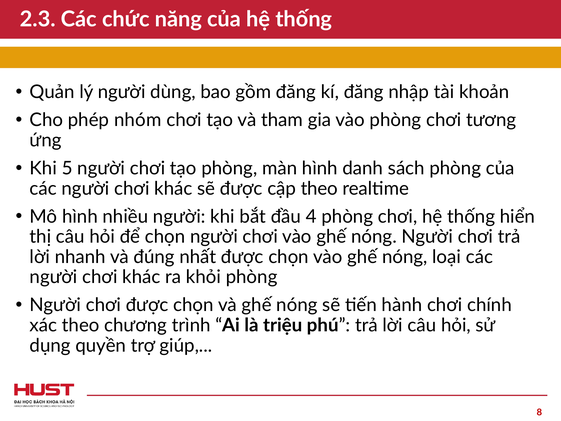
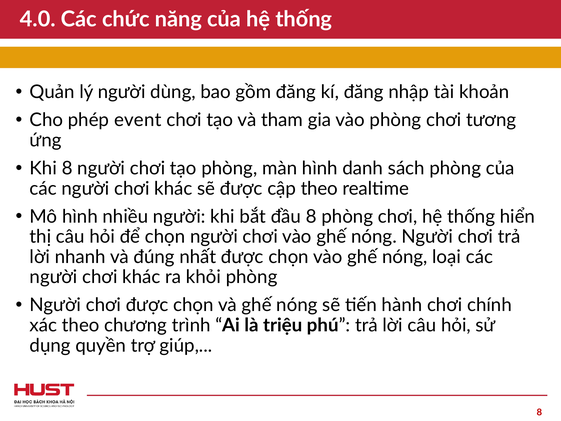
2.3: 2.3 -> 4.0 (38, 19)
nhóm: nhóm -> event (138, 120)
Khi 5: 5 -> 8 (67, 168)
đầu 4: 4 -> 8 (311, 216)
